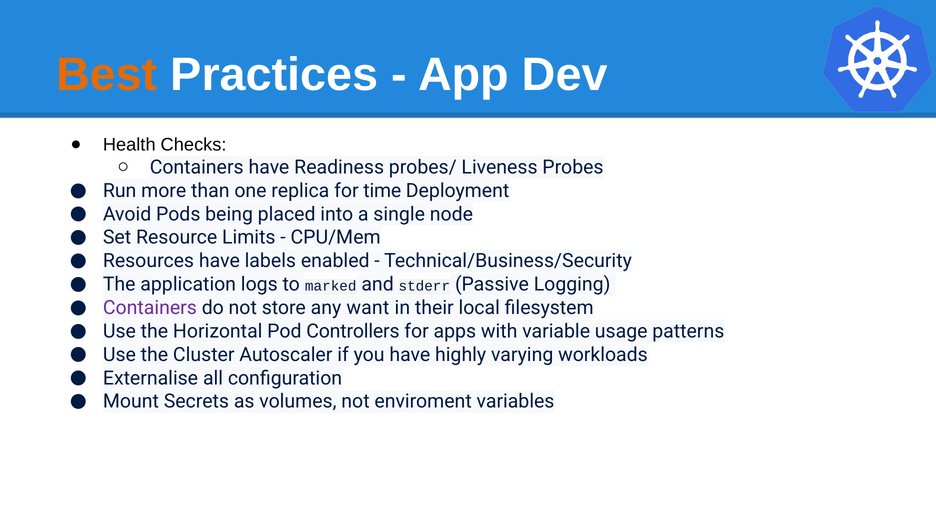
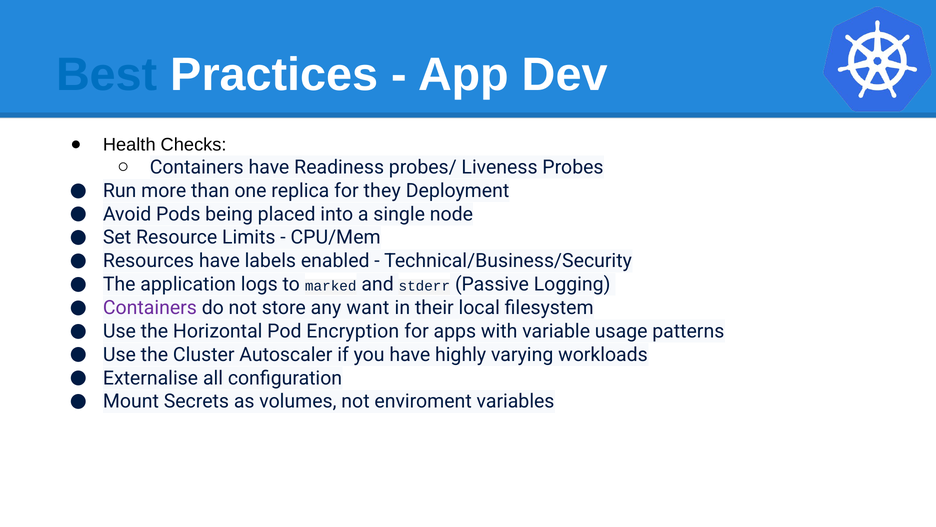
Best colour: orange -> blue (107, 75)
time: time -> they (382, 191)
Controllers: Controllers -> Encryption (353, 331)
